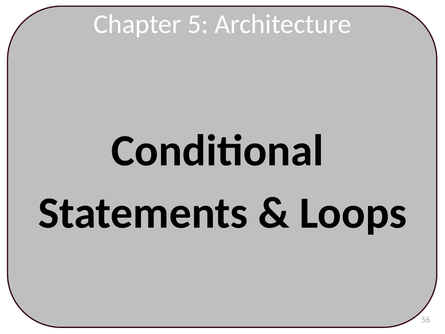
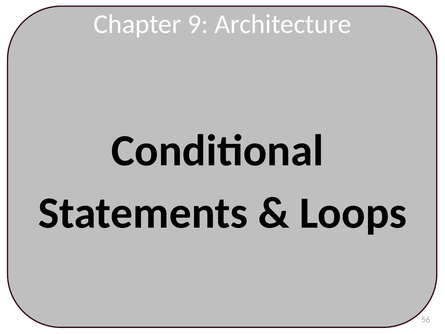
5: 5 -> 9 (198, 24)
